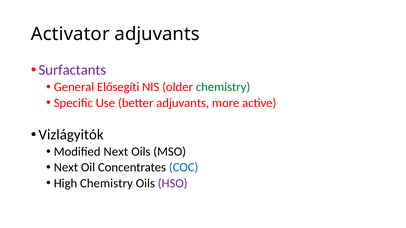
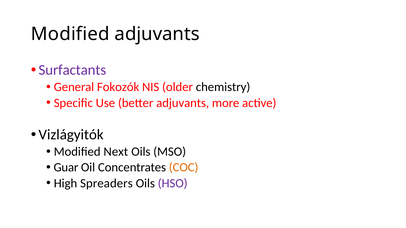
Activator: Activator -> Modified (70, 34)
Elősegíti: Elősegíti -> Fokozók (118, 87)
chemistry colour: green -> black (223, 87)
Next: Next -> Guar (66, 168)
COC colour: blue -> orange (184, 168)
High Chemistry: Chemistry -> Spreaders (106, 184)
